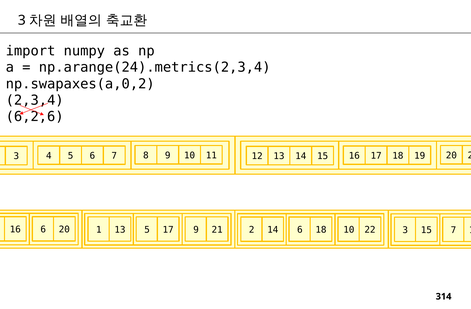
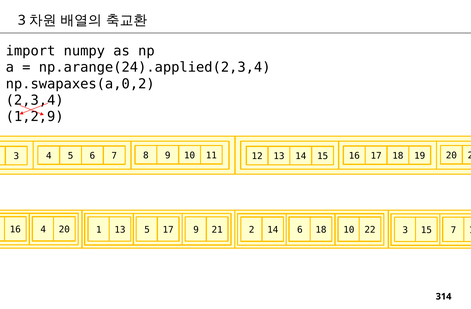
np.arange(24).metrics(2,3,4: np.arange(24).metrics(2,3,4 -> np.arange(24).applied(2,3,4 (155, 67)
6,2,6: 6,2,6 -> 1,2,9 (35, 117)
16 6: 6 -> 4 (43, 230)
